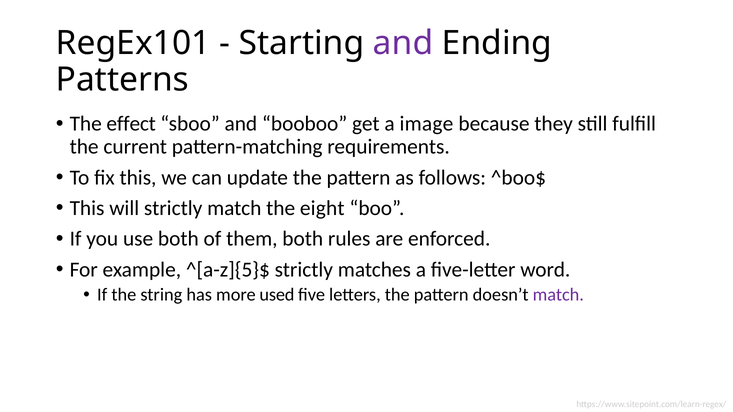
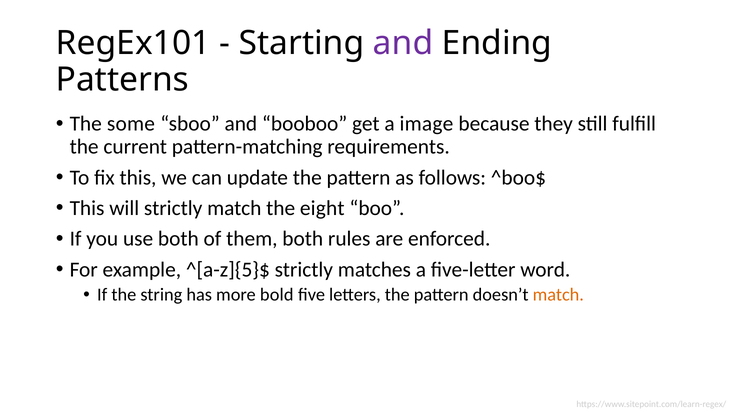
effect: effect -> some (131, 124)
used: used -> bold (277, 295)
match colour: purple -> orange (558, 295)
